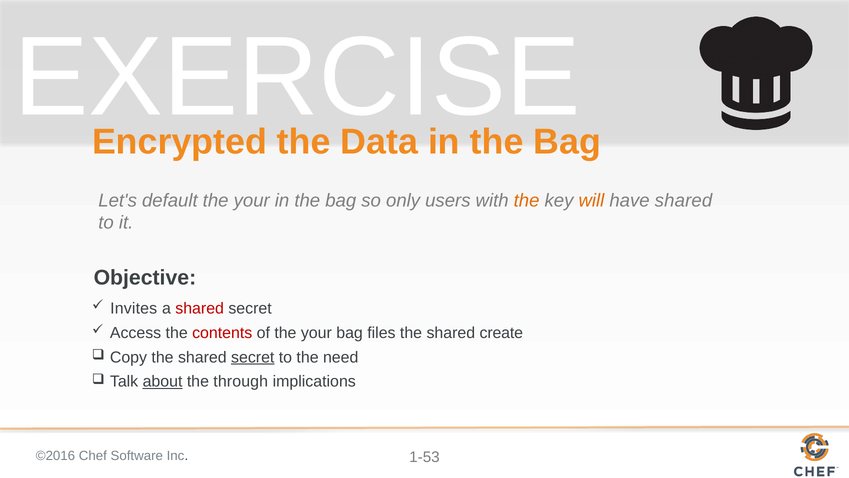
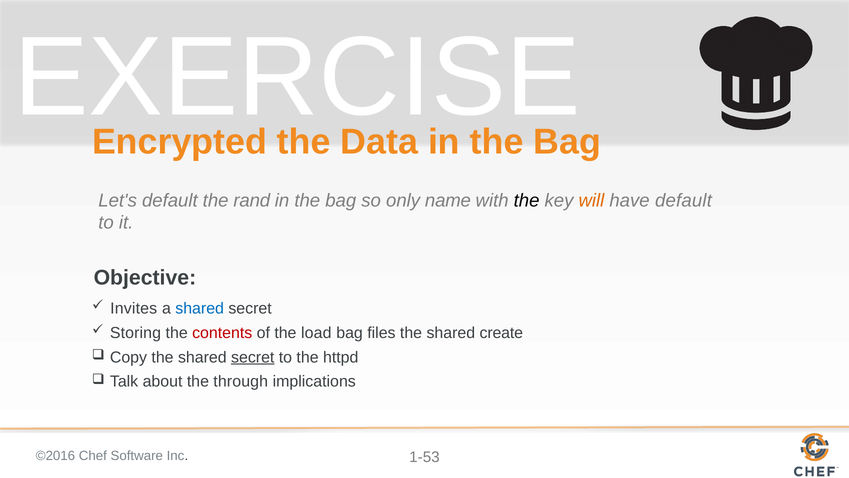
your: your -> rand (252, 200)
users: users -> name (448, 200)
the colour: orange -> black (527, 200)
have shared: shared -> default (683, 200)
shared colour: red -> blue (200, 308)
Access: Access -> Storing (135, 333)
of the your: your -> load (316, 333)
need: need -> httpd (341, 357)
about underline: present -> none (163, 381)
